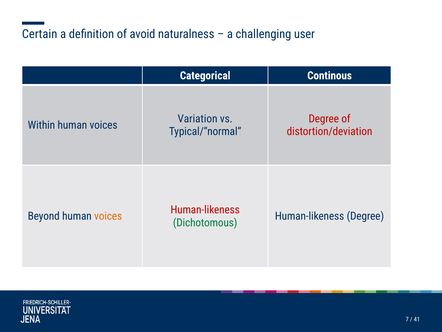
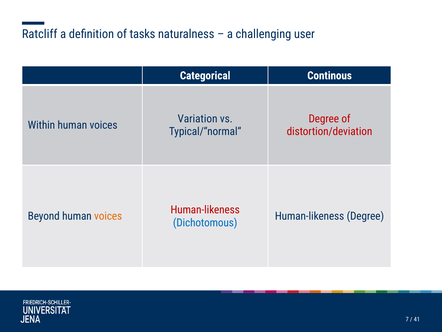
Certain: Certain -> Ratcliff (40, 34)
avoid: avoid -> tasks (142, 34)
Dichotomous colour: green -> blue (205, 222)
